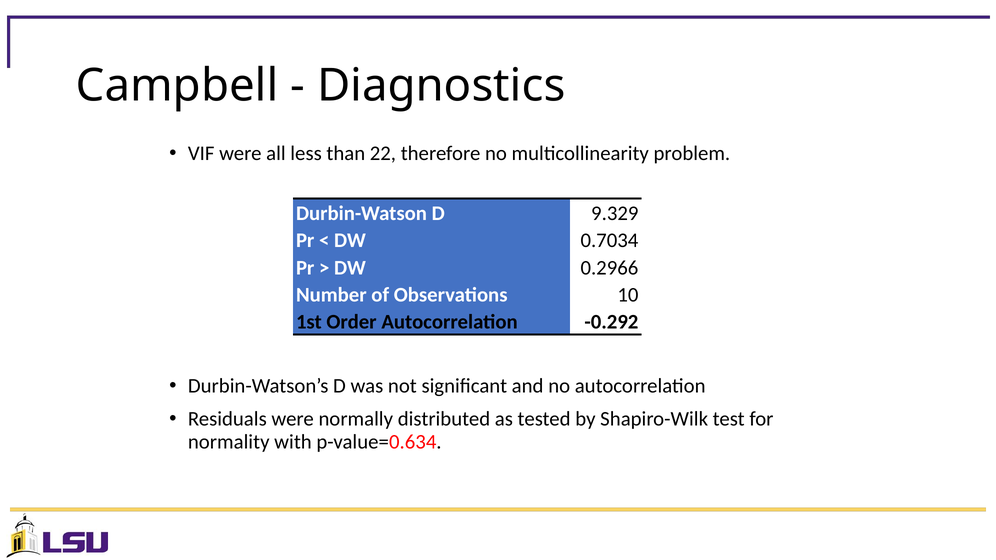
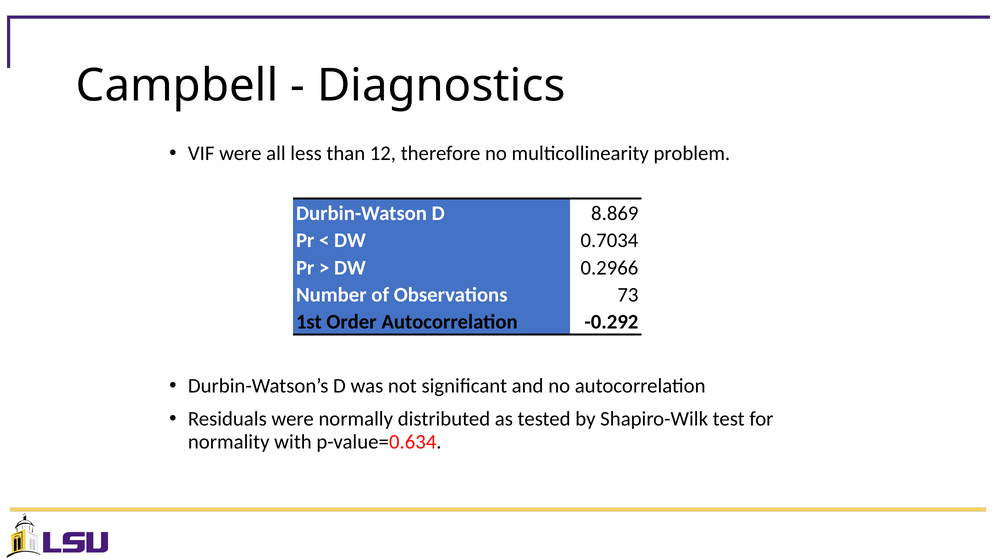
22: 22 -> 12 (383, 153)
9.329: 9.329 -> 8.869 (615, 213)
10: 10 -> 73 (628, 295)
